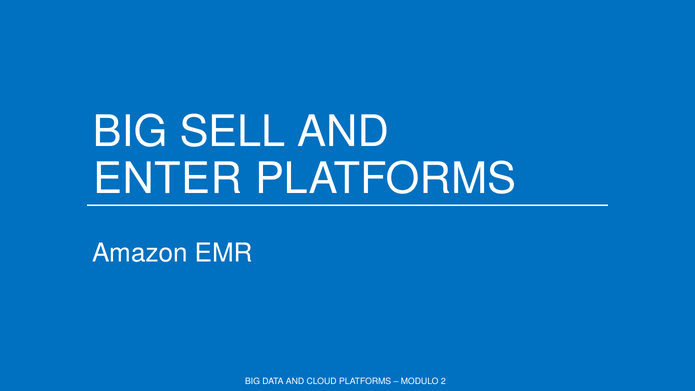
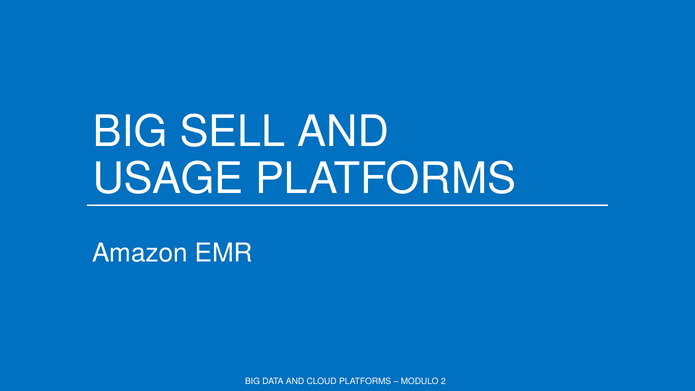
ENTER: ENTER -> USAGE (168, 179)
